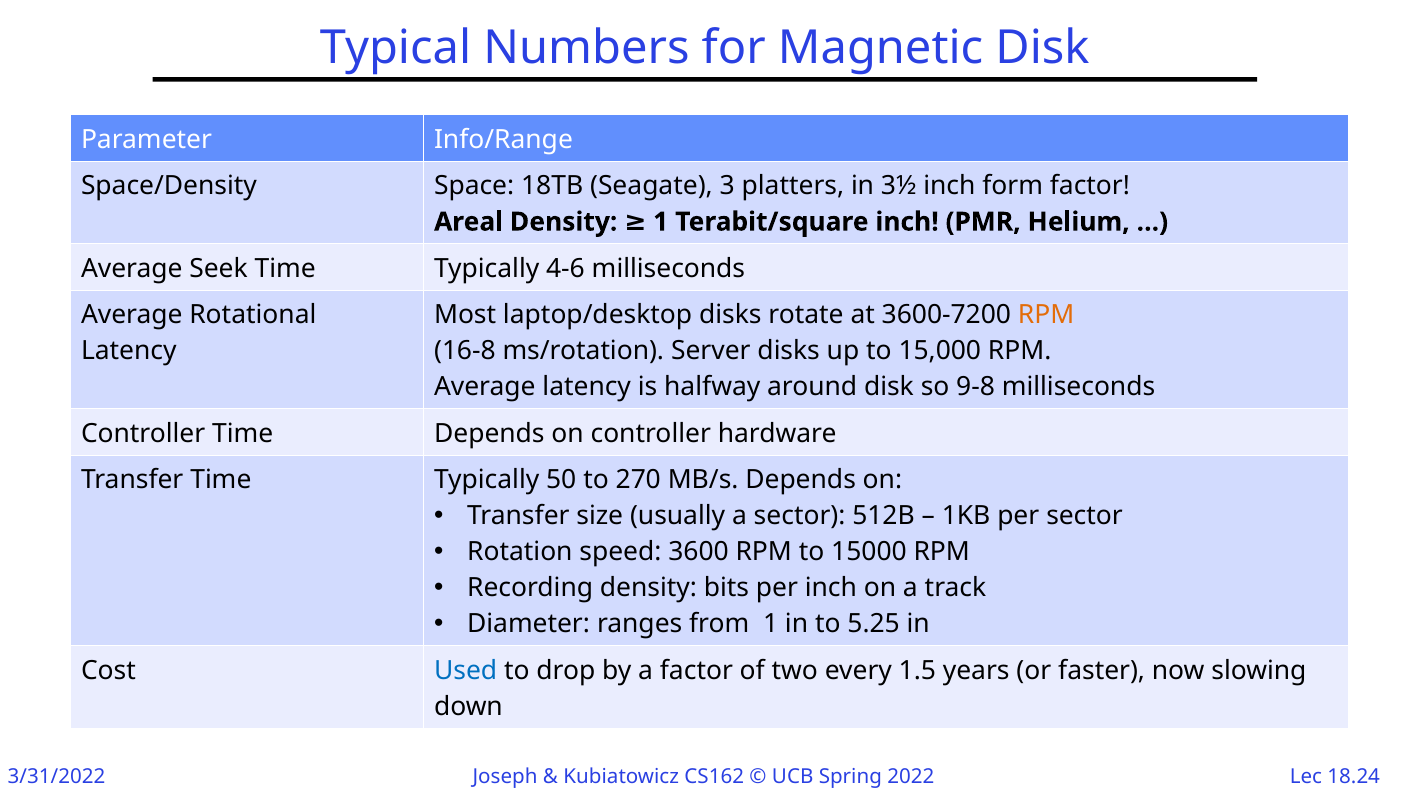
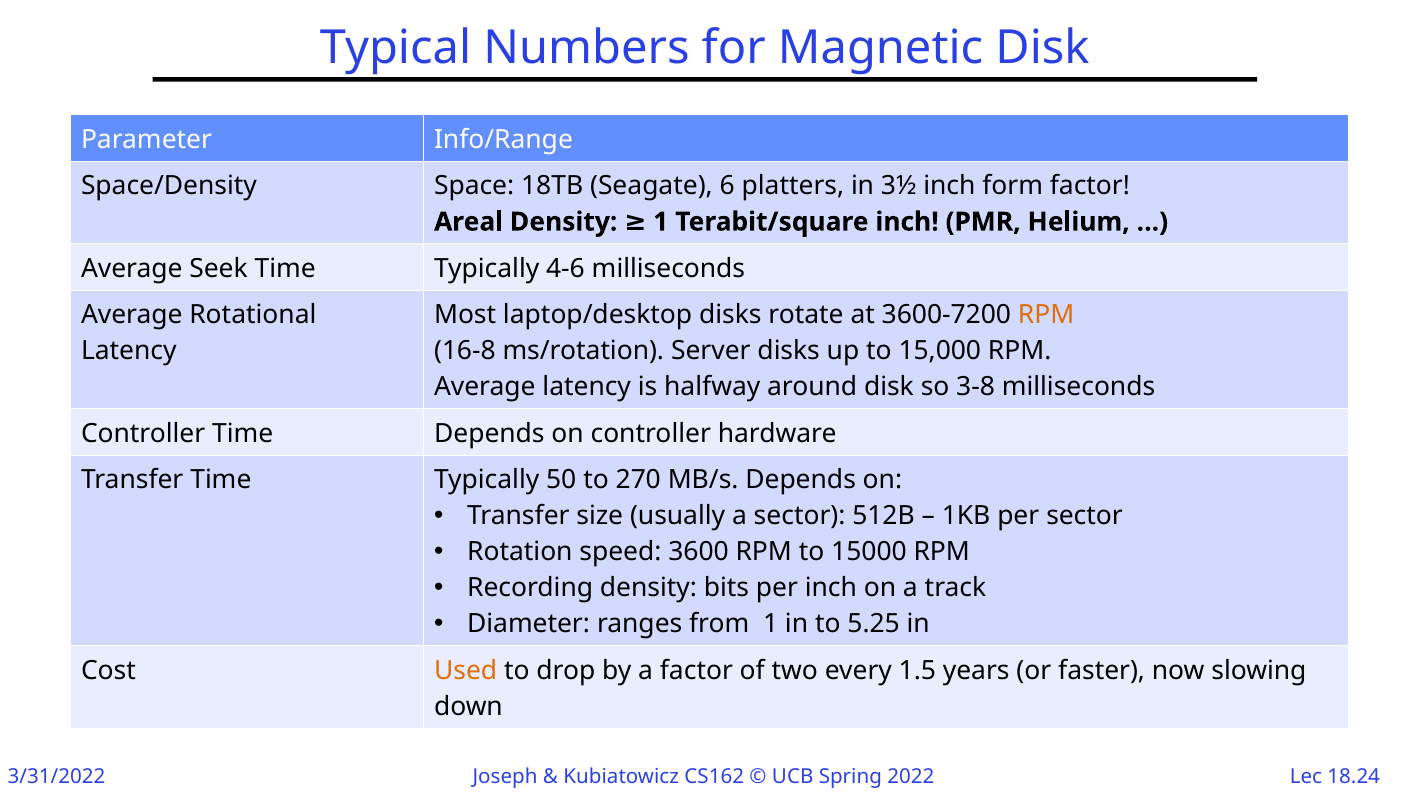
3: 3 -> 6 (727, 186)
9-8: 9-8 -> 3-8 (976, 387)
Used colour: blue -> orange (466, 671)
